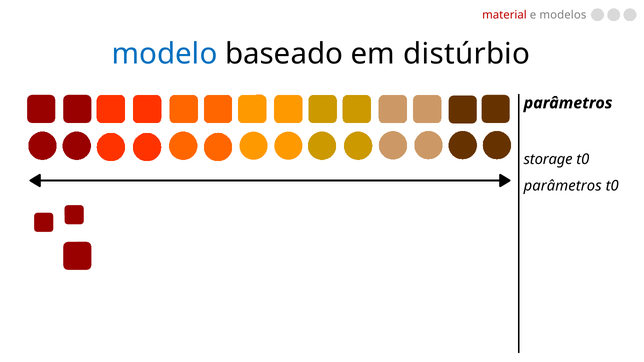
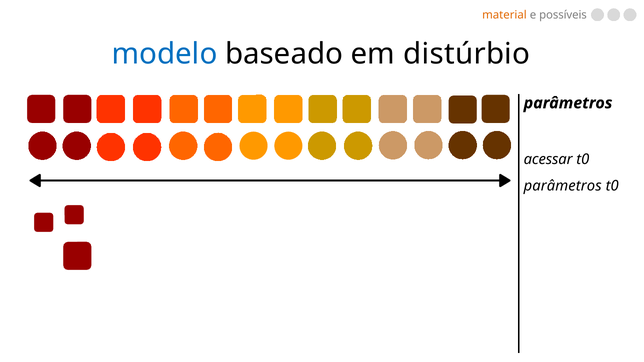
material colour: red -> orange (504, 15)
modelos: modelos -> possíveis (563, 15)
storage: storage -> acessar (548, 159)
